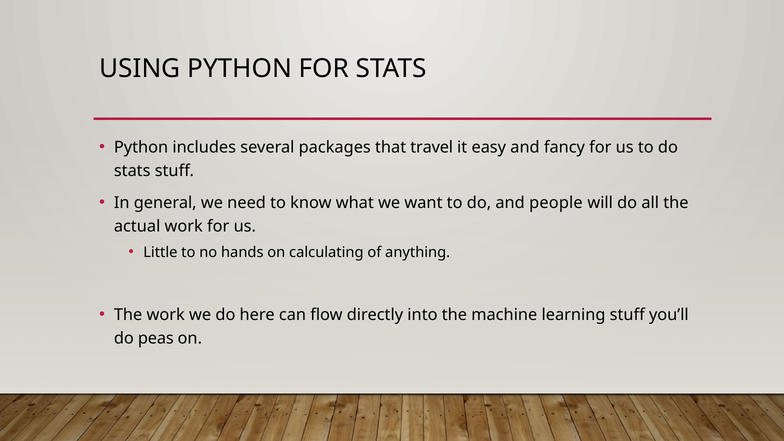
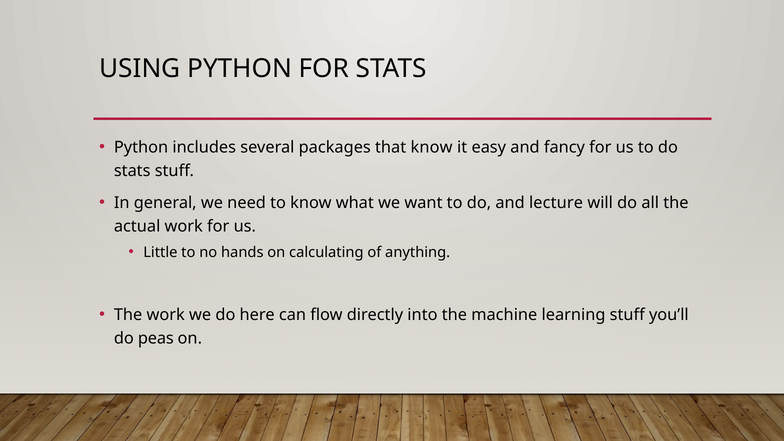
that travel: travel -> know (432, 147)
people: people -> lecture (556, 203)
